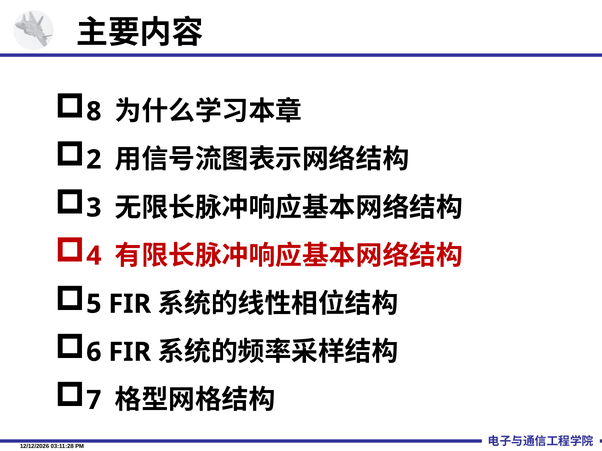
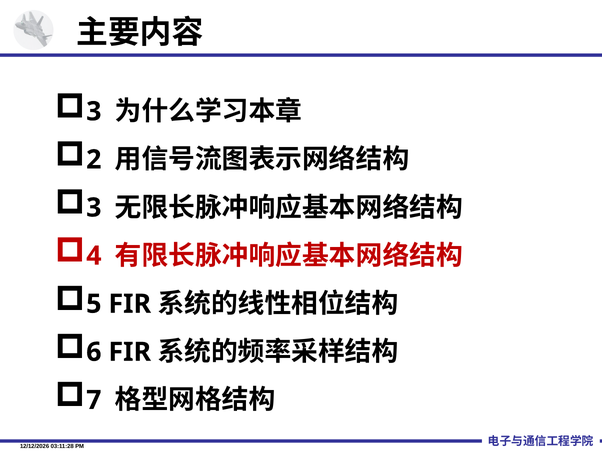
8: 8 -> 3 (94, 112)
